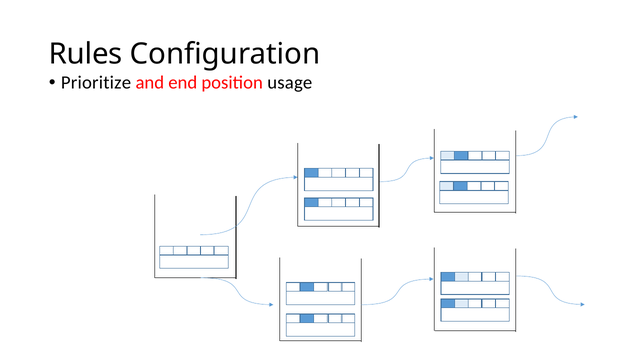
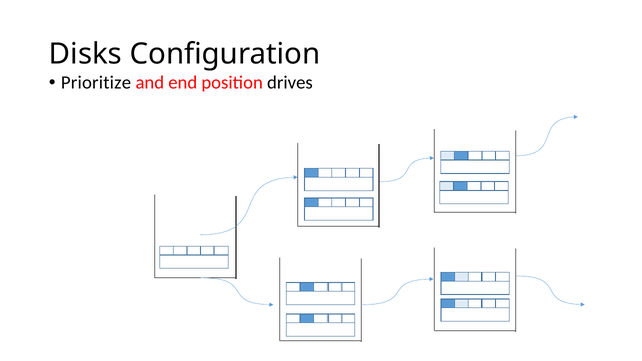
Rules: Rules -> Disks (85, 54)
usage: usage -> drives (290, 83)
